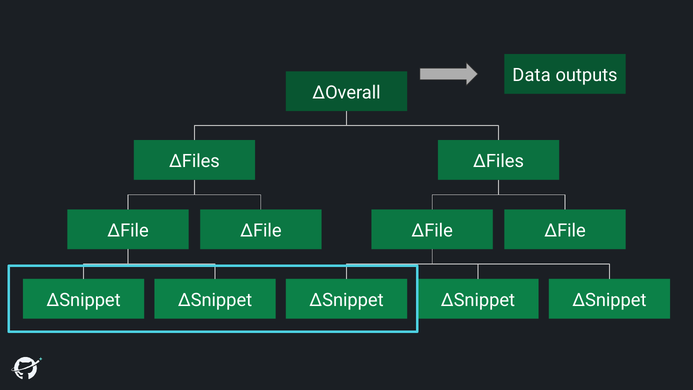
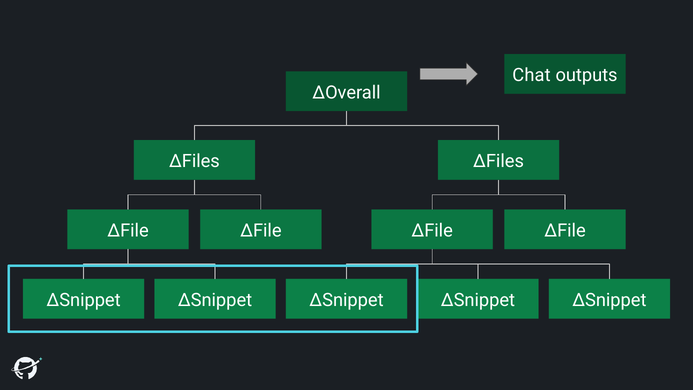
Data: Data -> Chat (532, 75)
